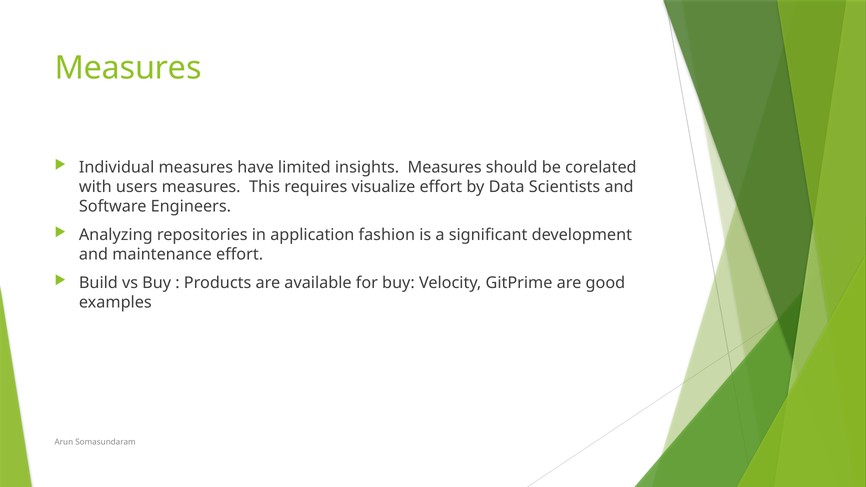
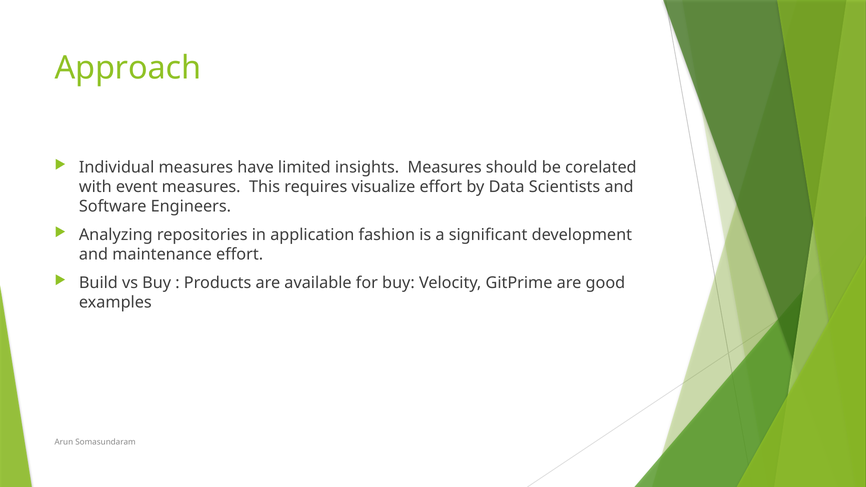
Measures: Measures -> Approach (128, 68)
users: users -> event (137, 187)
